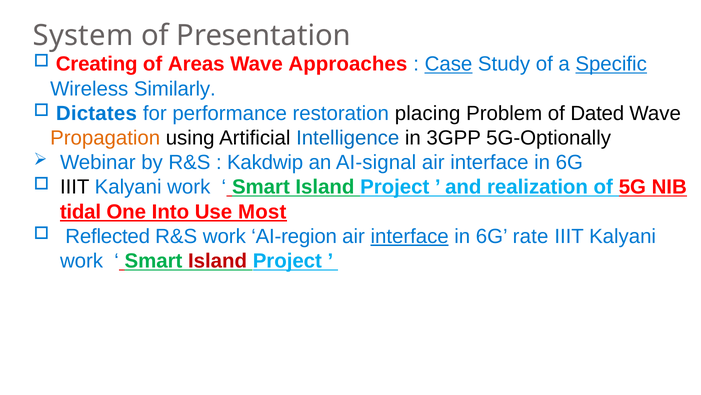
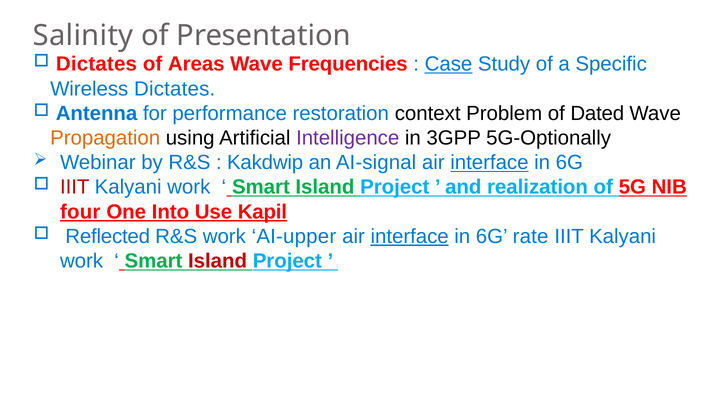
System: System -> Salinity (83, 36)
Creating: Creating -> Dictates (96, 64)
Approaches: Approaches -> Frequencies (348, 64)
Specific underline: present -> none (611, 64)
Wireless Similarly: Similarly -> Dictates (175, 89)
Dictates: Dictates -> Antenna (97, 113)
placing: placing -> context (428, 113)
Intelligence colour: blue -> purple (348, 138)
interface underline: none -> present (489, 162)
IIIT colour: black -> red (75, 187)
tidal: tidal -> four (80, 211)
Most: Most -> Kapil (262, 211)
AI-region: AI-region -> AI-upper (294, 236)
